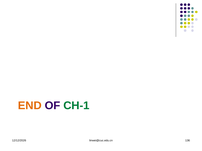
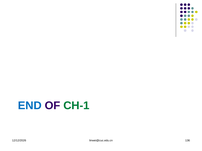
END colour: orange -> blue (30, 106)
